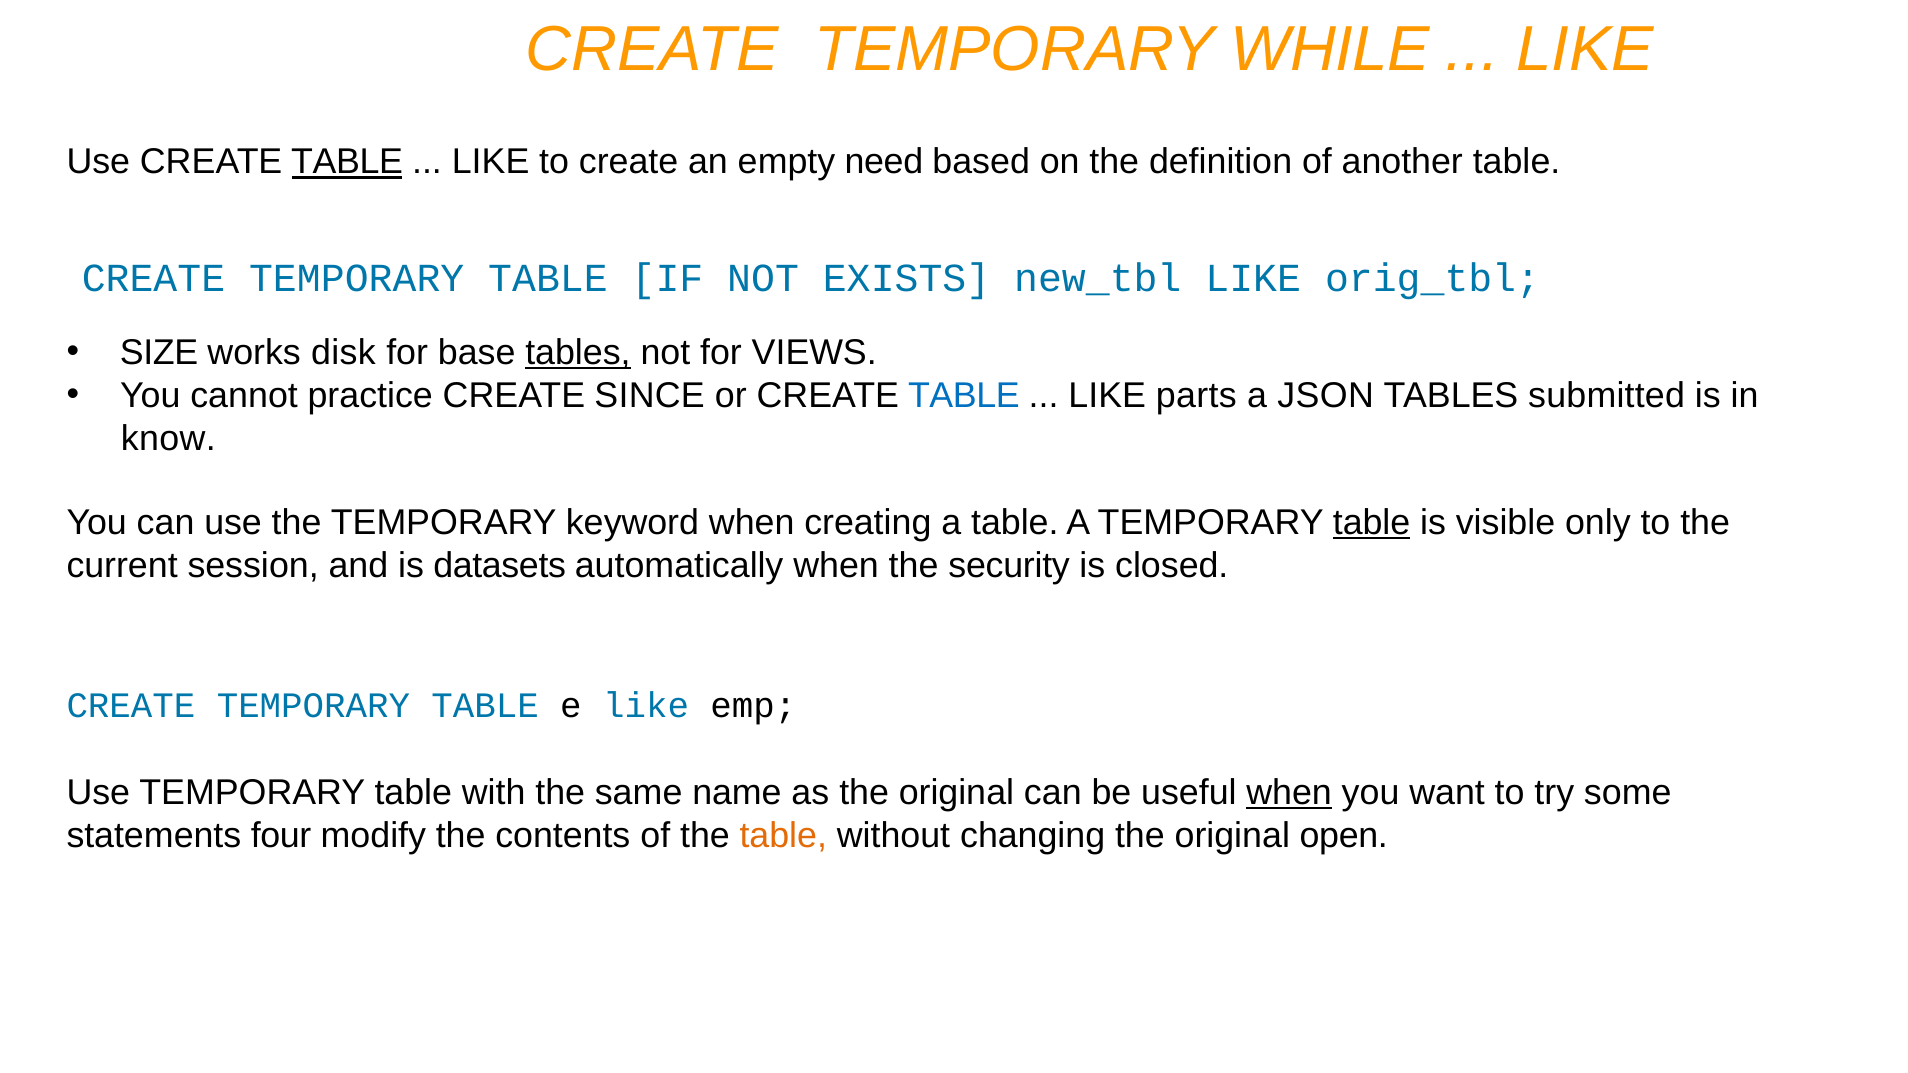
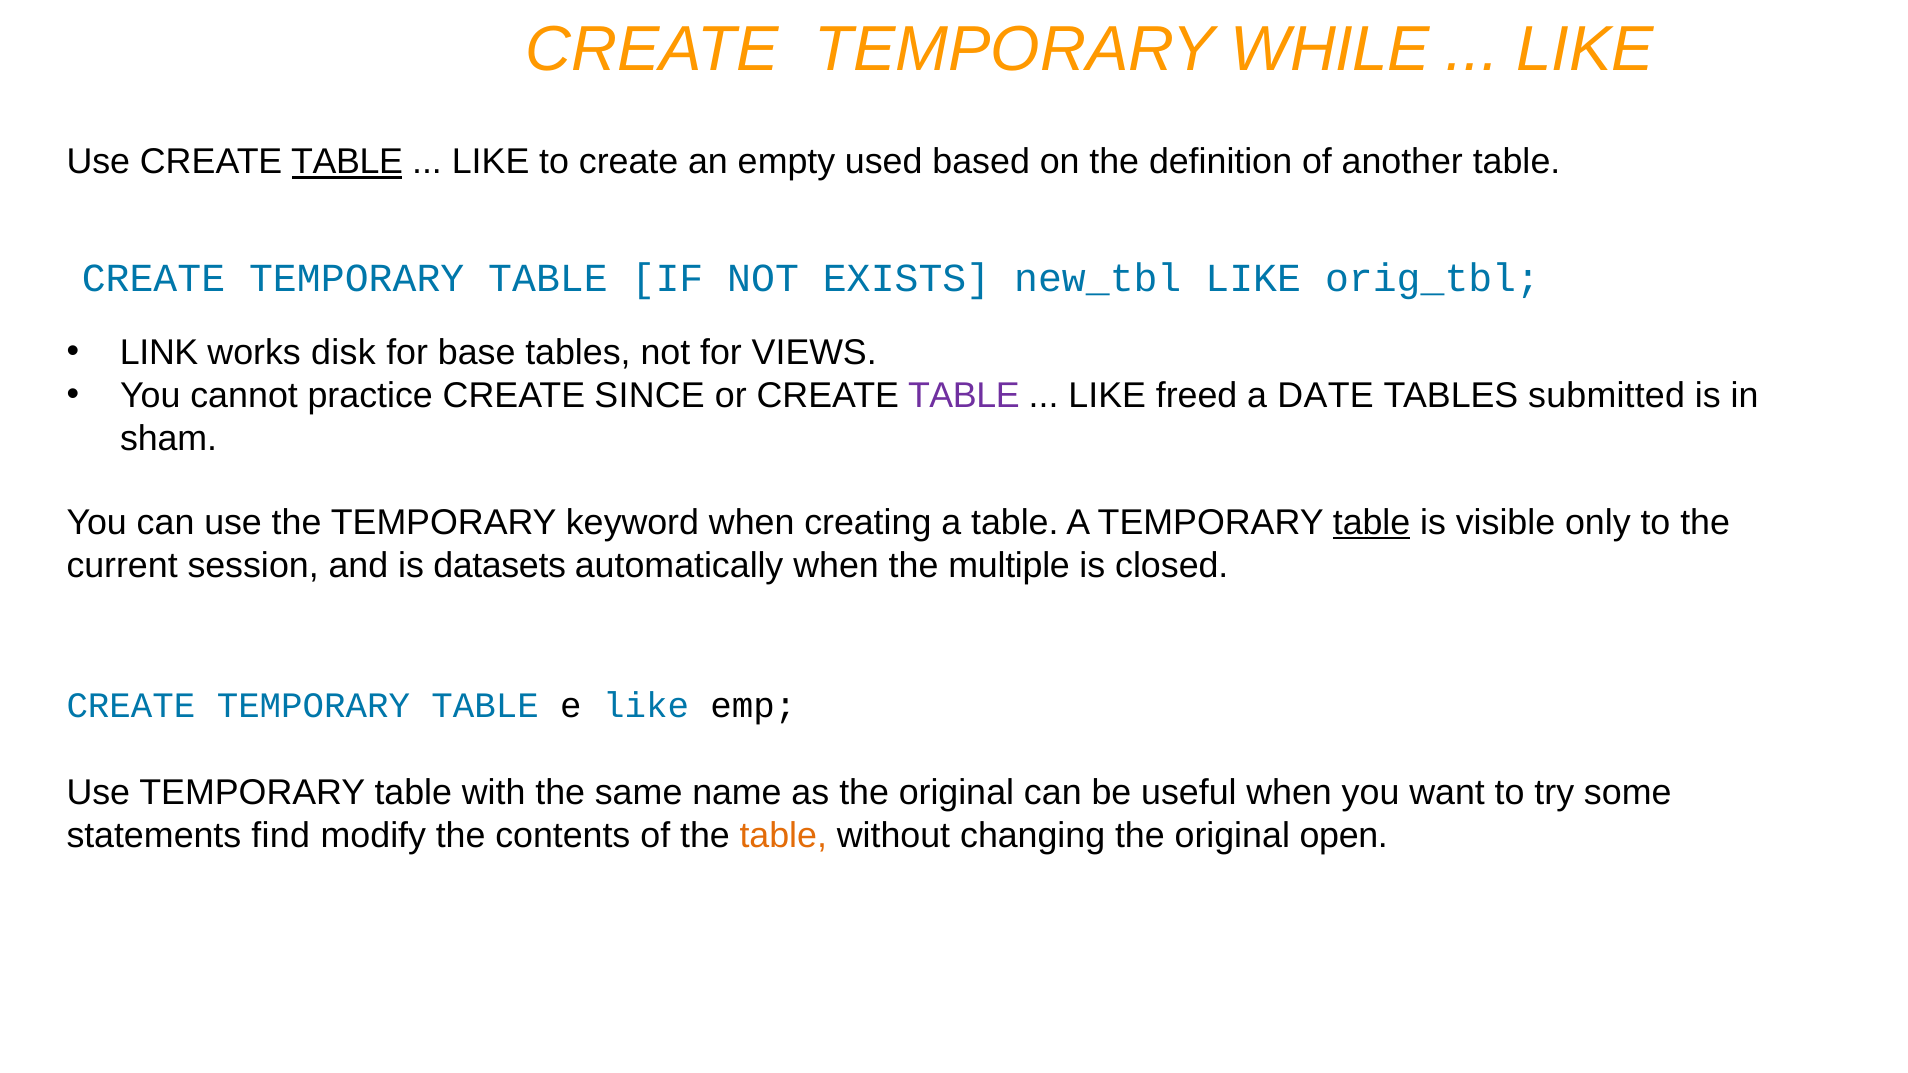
need: need -> used (884, 162)
SIZE: SIZE -> LINK (159, 353)
tables underline: present -> none (578, 353)
TABLE colour: blue -> purple (964, 396)
parts: parts -> freed (1197, 396)
JSON: JSON -> DATE (1326, 396)
know: know -> sham (169, 439)
security: security -> multiple (1009, 566)
when underline: present -> none (1289, 793)
four: four -> find (281, 836)
